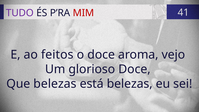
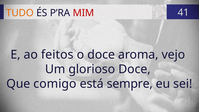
TUDO colour: purple -> orange (20, 13)
Que belezas: belezas -> comigo (55, 84)
está belezas: belezas -> sempre (130, 84)
